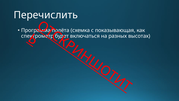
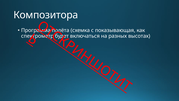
Перечислить: Перечислить -> Композитора (46, 15)
